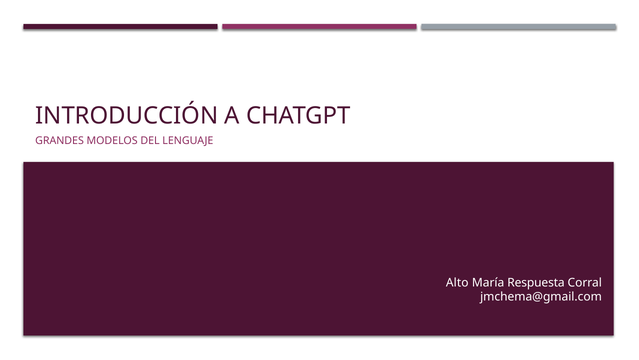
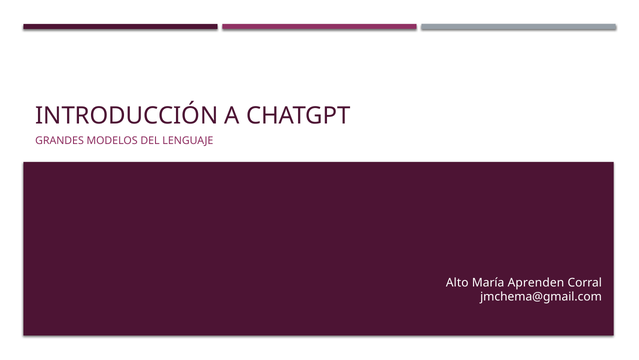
Respuesta: Respuesta -> Aprenden (536, 282)
